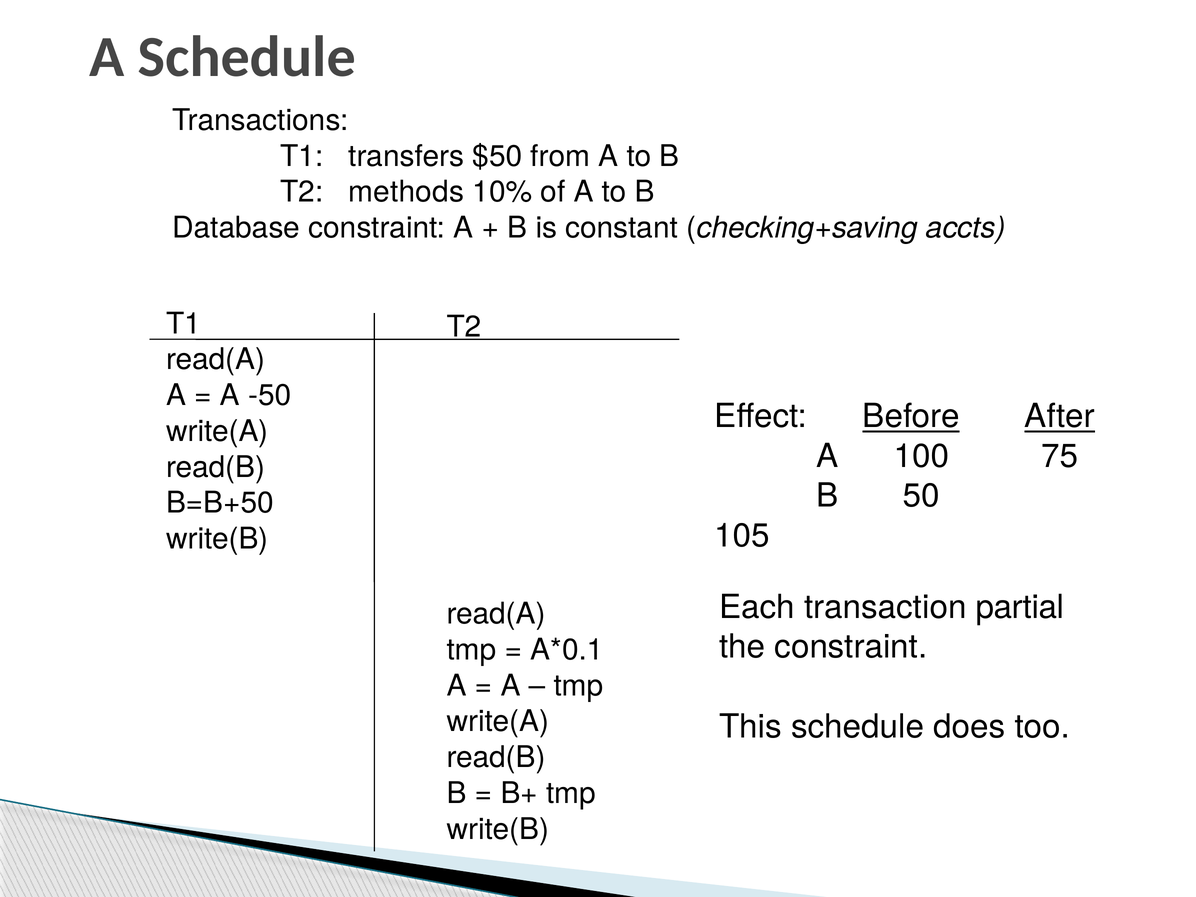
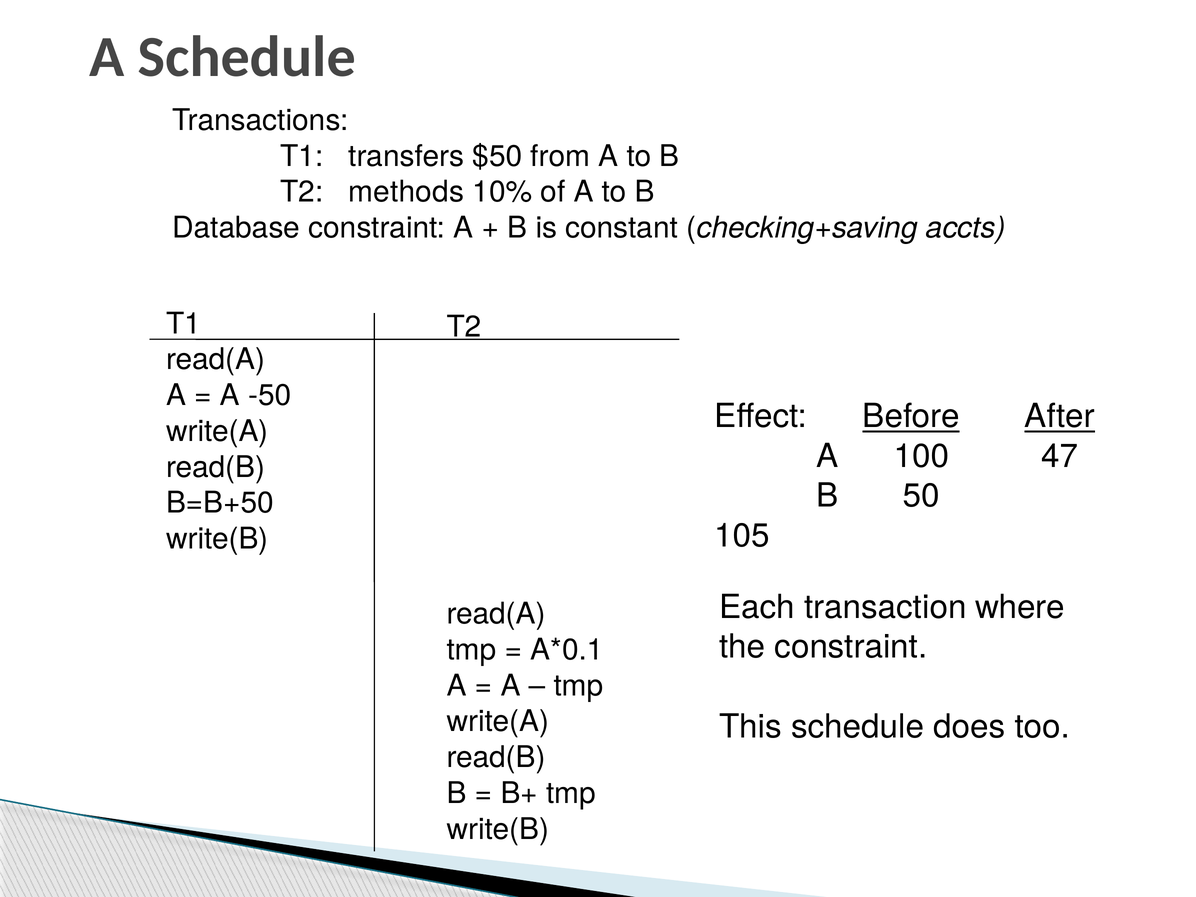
75: 75 -> 47 (1060, 456)
partial: partial -> where (1020, 607)
